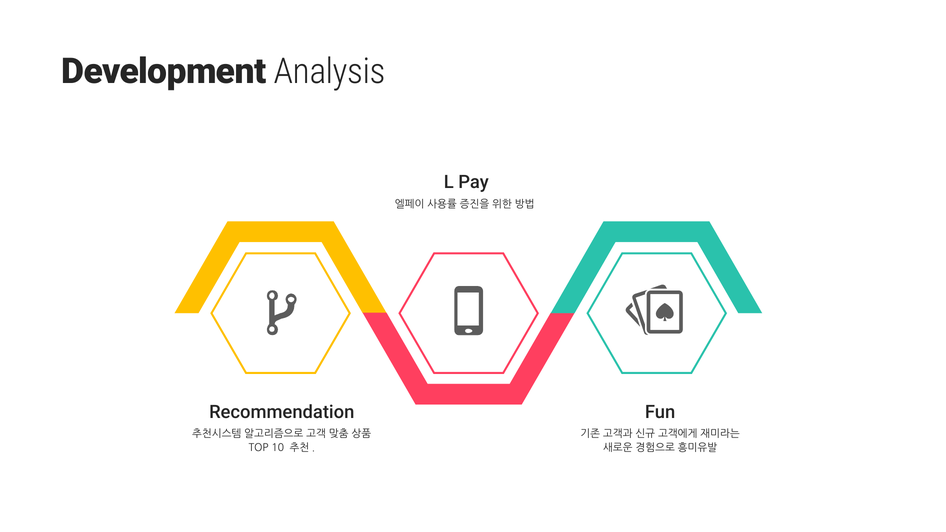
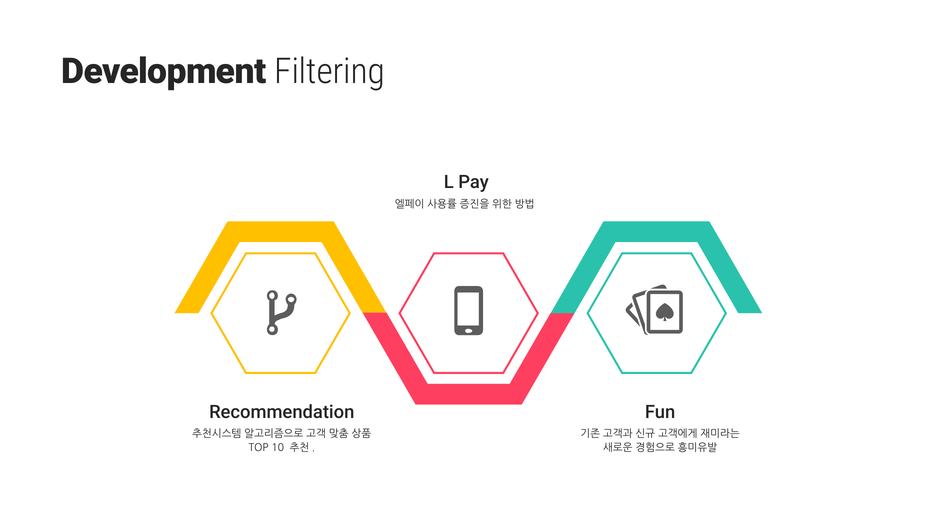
Analysis: Analysis -> Filtering (330, 72)
